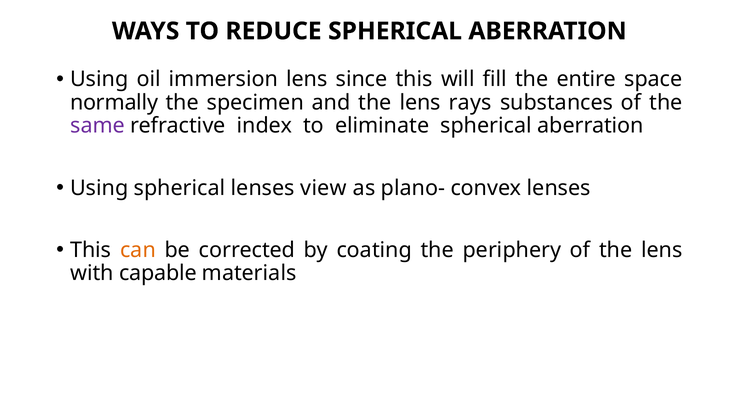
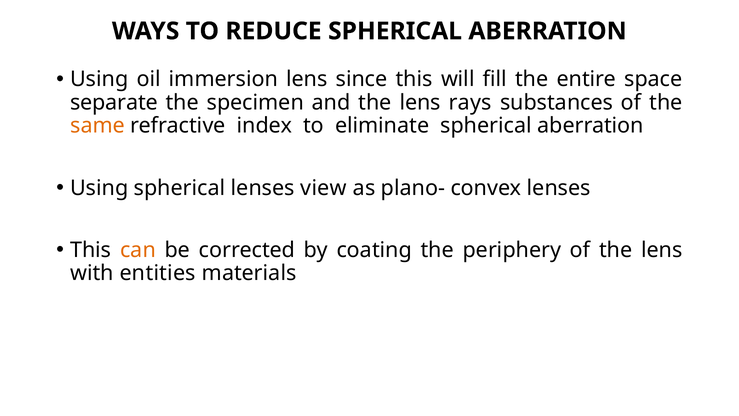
normally: normally -> separate (114, 102)
same colour: purple -> orange (98, 126)
capable: capable -> entities (158, 273)
